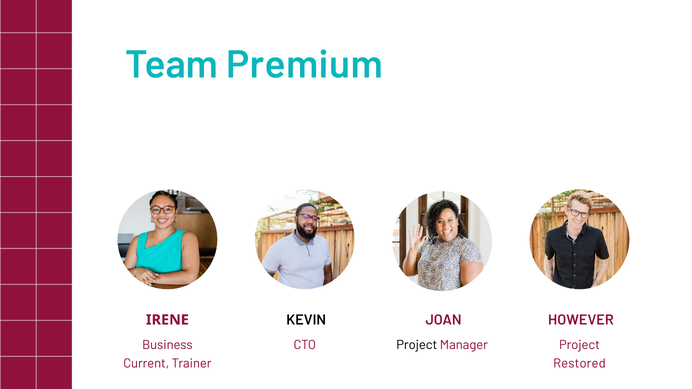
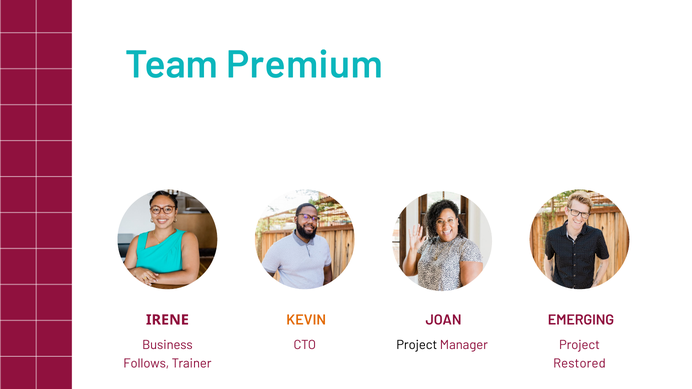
KEVIN colour: black -> orange (306, 320)
HOWEVER: HOWEVER -> EMERGING (581, 320)
Current: Current -> Follows (146, 364)
